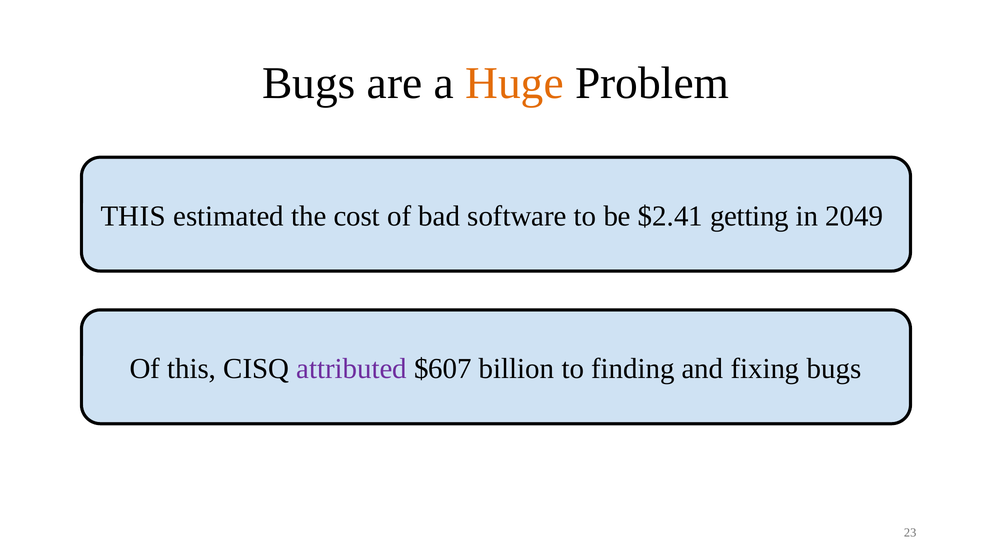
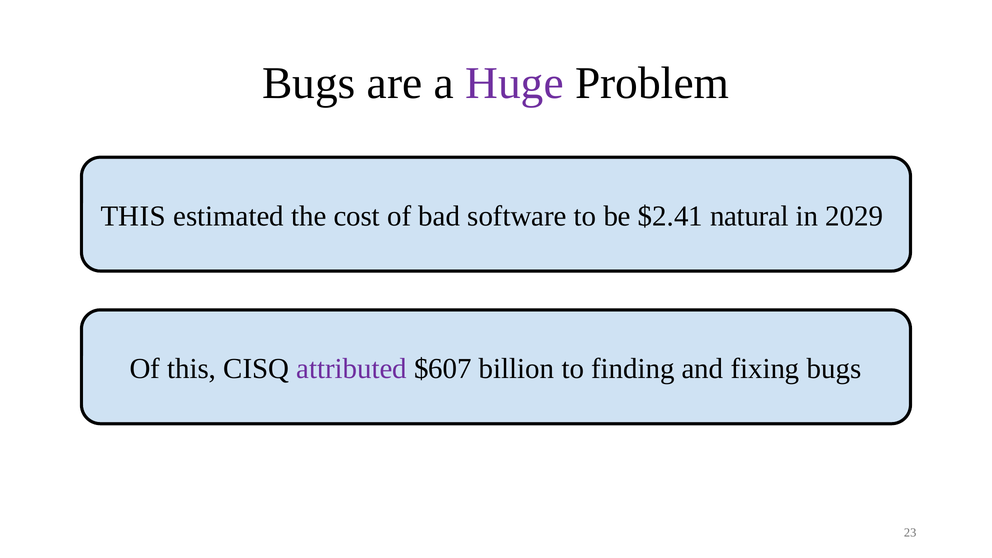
Huge colour: orange -> purple (514, 83)
getting: getting -> natural (750, 216)
2049: 2049 -> 2029 (854, 216)
